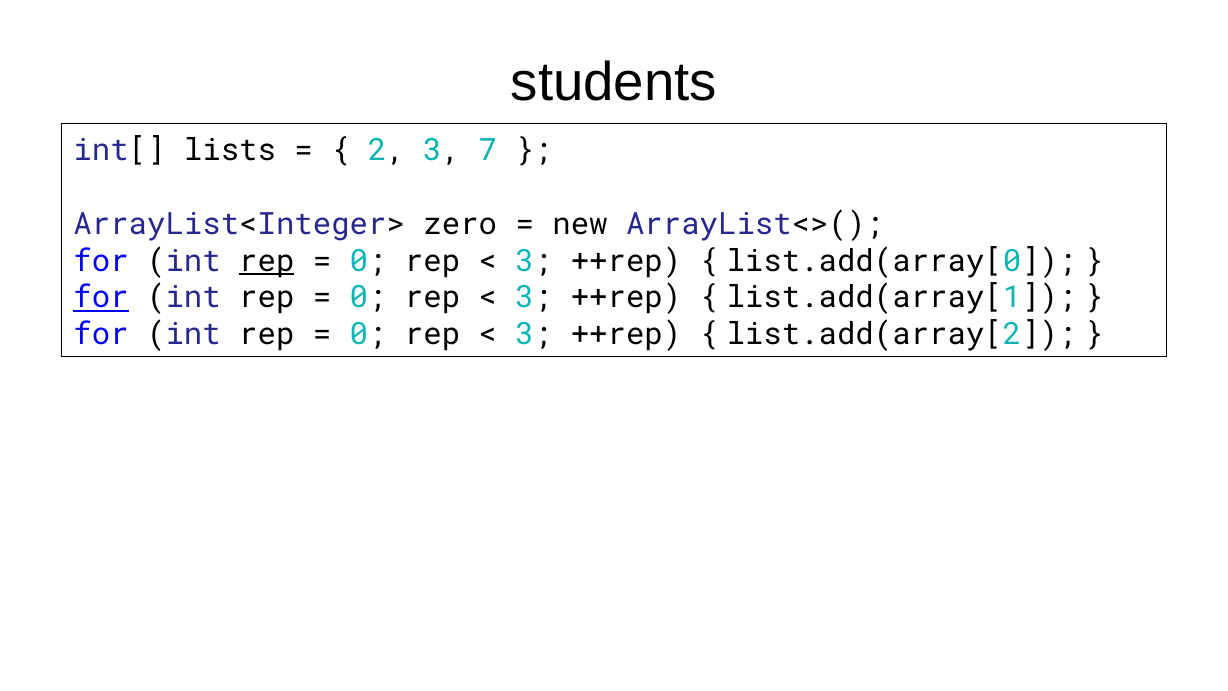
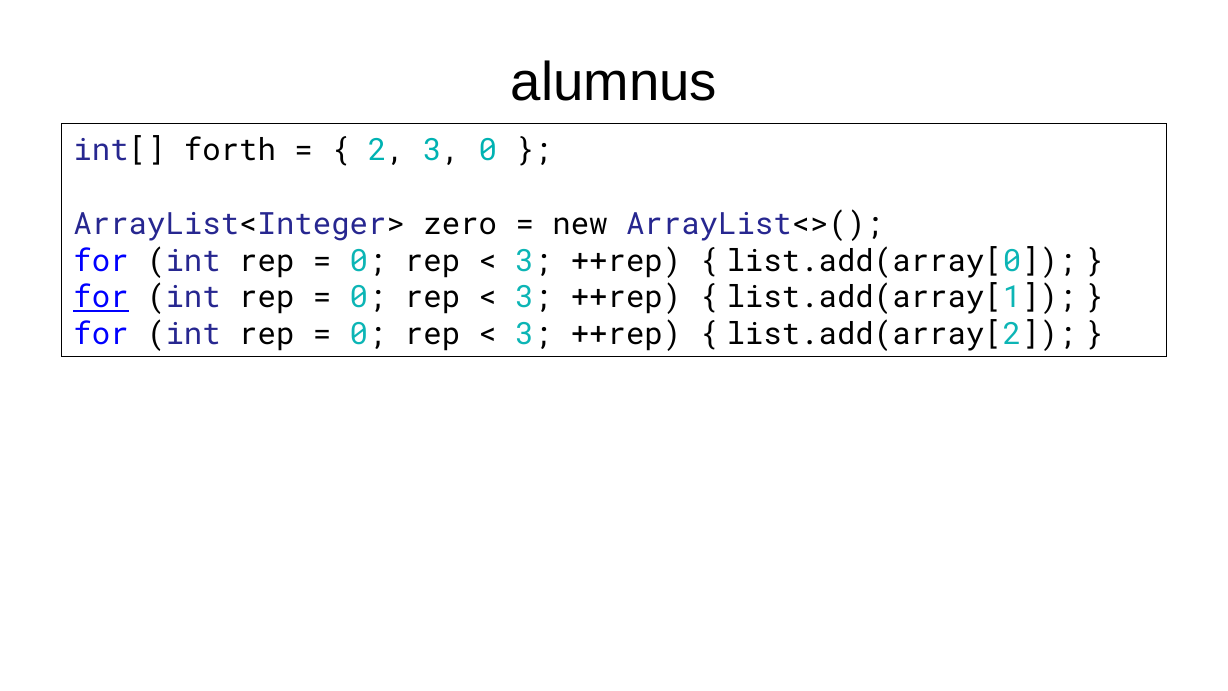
students: students -> alumnus (614, 83)
lists: lists -> forth (230, 150)
3 7: 7 -> 0 (488, 150)
rep underline: present -> none (267, 261)
